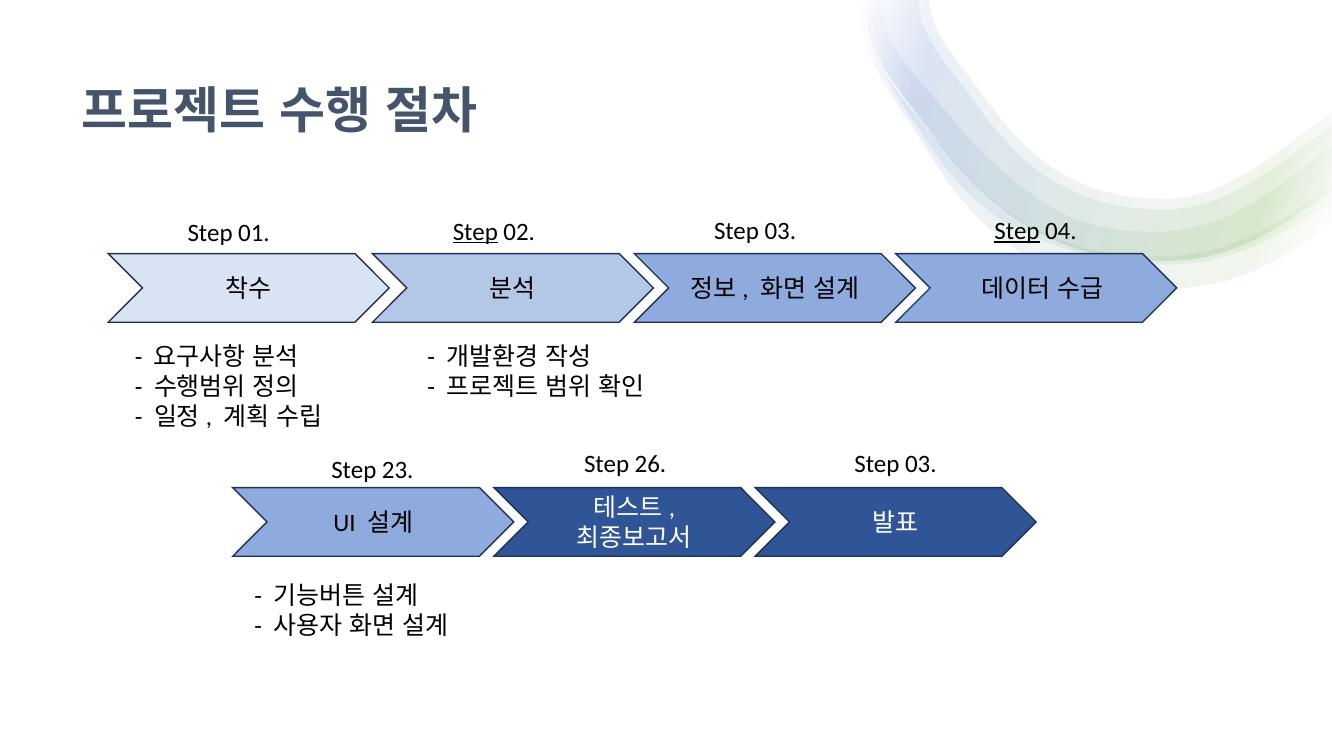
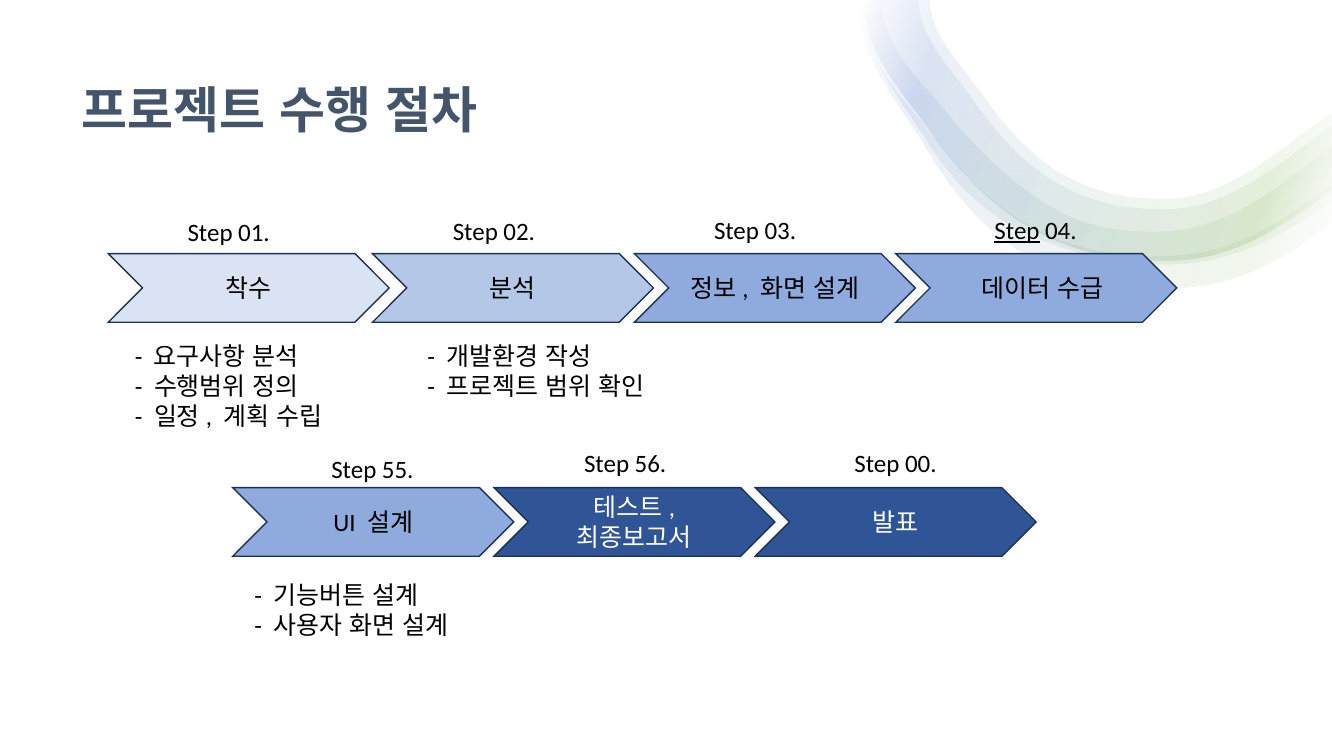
Step underline: present -> none (475, 232)
23: 23 -> 55 (398, 470)
26: 26 -> 56 (650, 464)
03: 03 -> 00 (921, 463)
